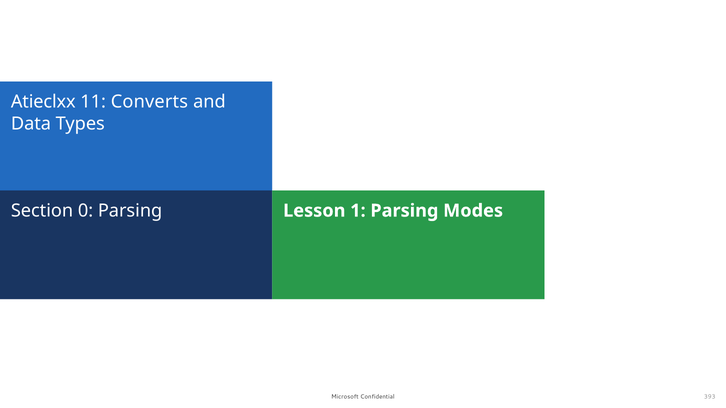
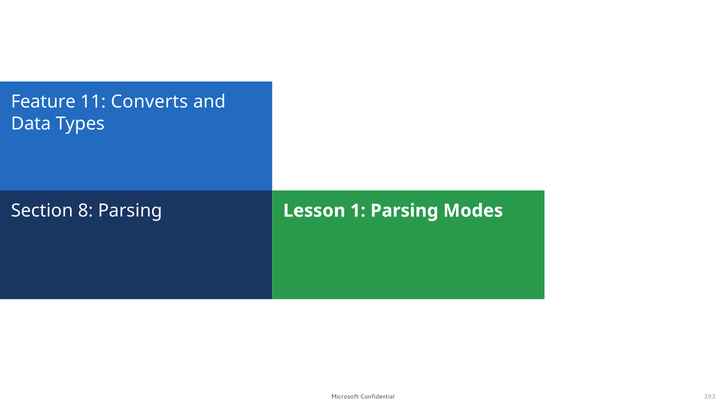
Atieclxx: Atieclxx -> Feature (43, 102)
0: 0 -> 8 (86, 211)
